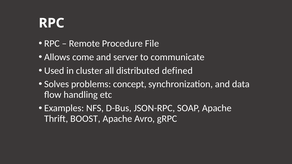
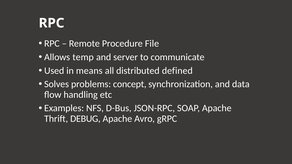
come: come -> temp (83, 57)
cluster: cluster -> means (89, 71)
BOOST: BOOST -> DEBUG (85, 119)
